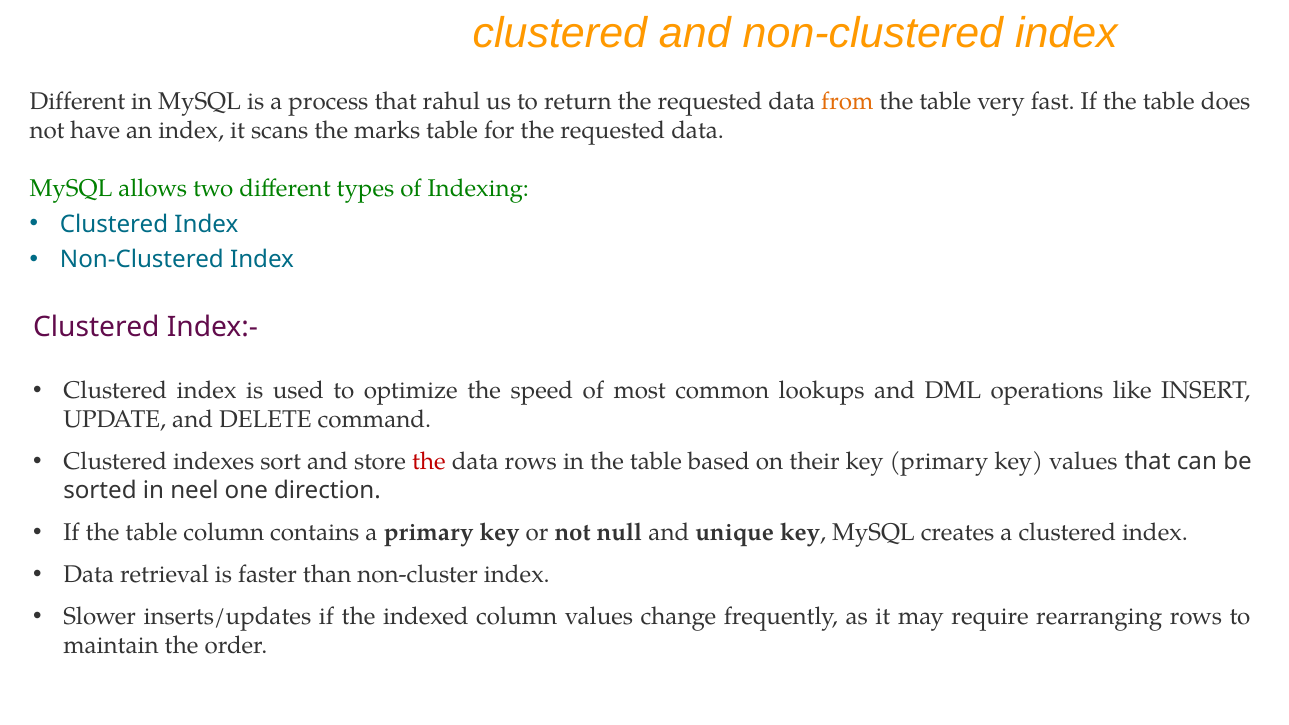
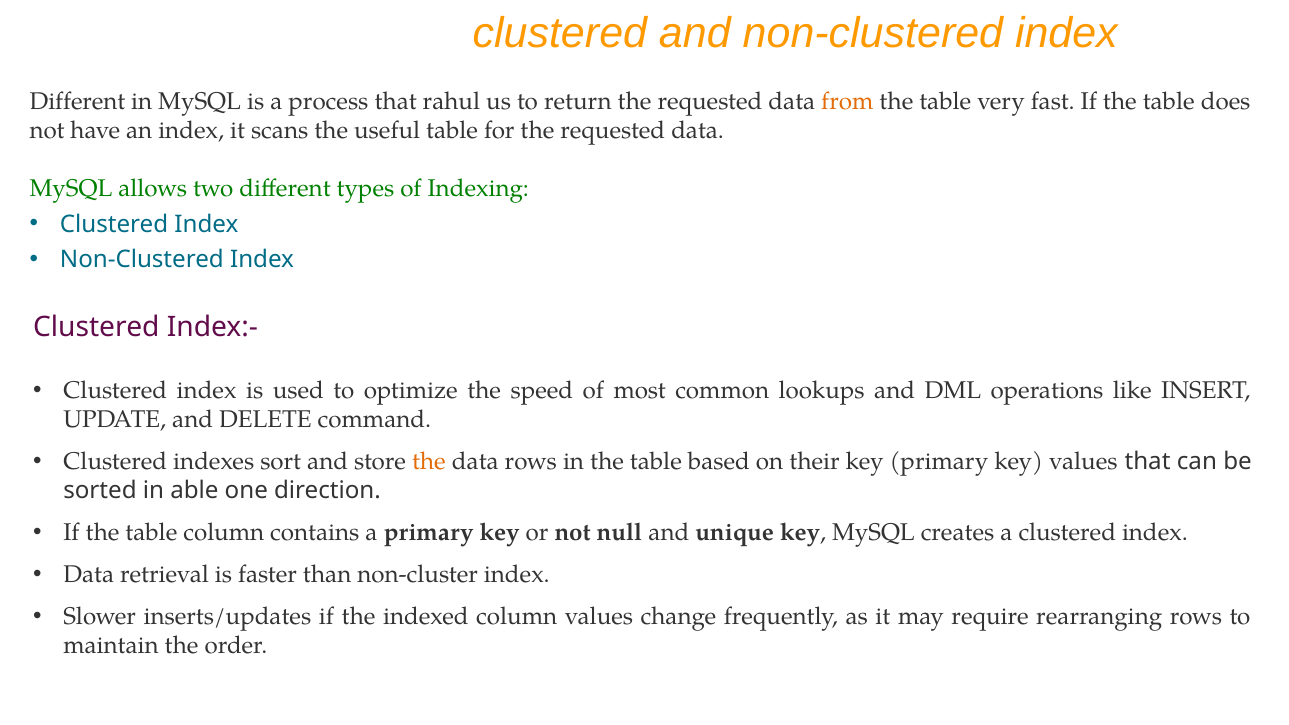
marks: marks -> useful (387, 131)
the colour: red -> orange (429, 462)
neel: neel -> able (194, 491)
